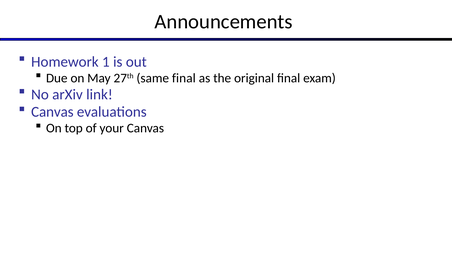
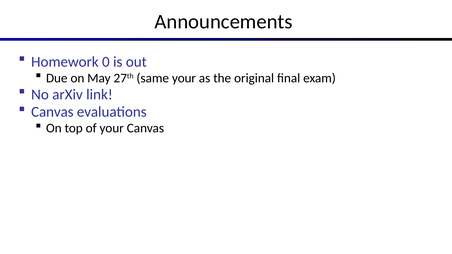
1: 1 -> 0 (106, 62)
same final: final -> your (184, 78)
